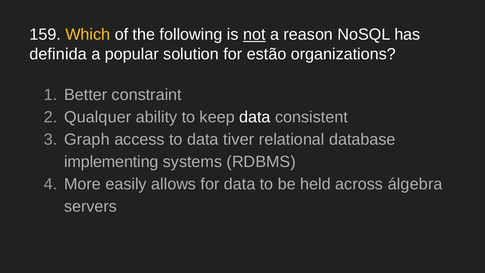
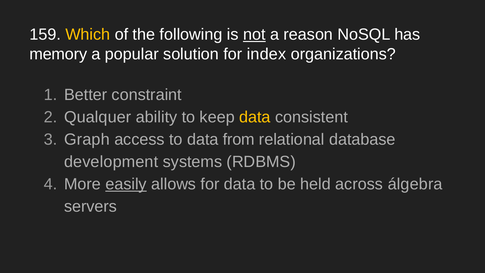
definida: definida -> memory (58, 54)
estão: estão -> index (266, 54)
data colour: white -> yellow (255, 117)
tiver: tiver -> from (239, 139)
implementing: implementing -> development (111, 162)
easily underline: none -> present (126, 184)
